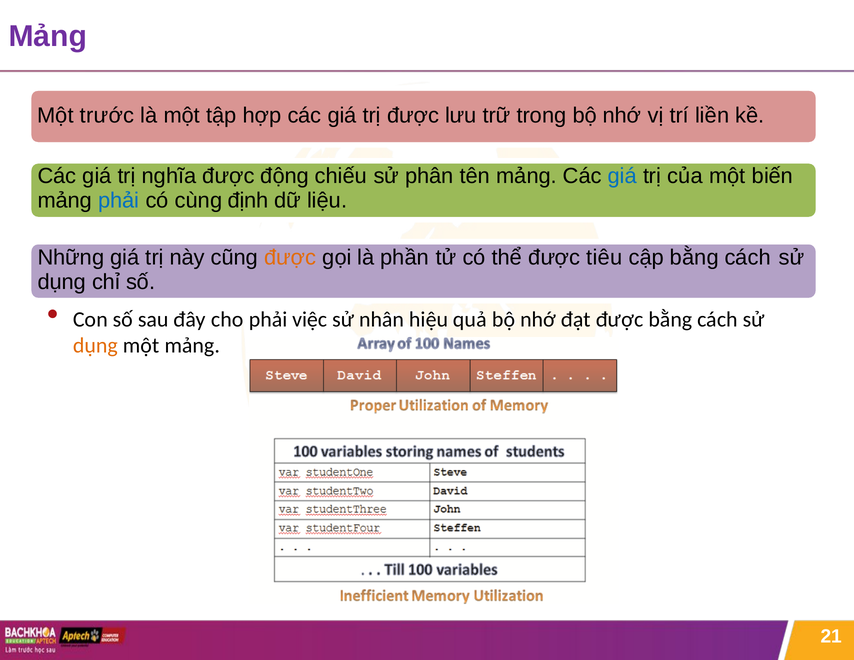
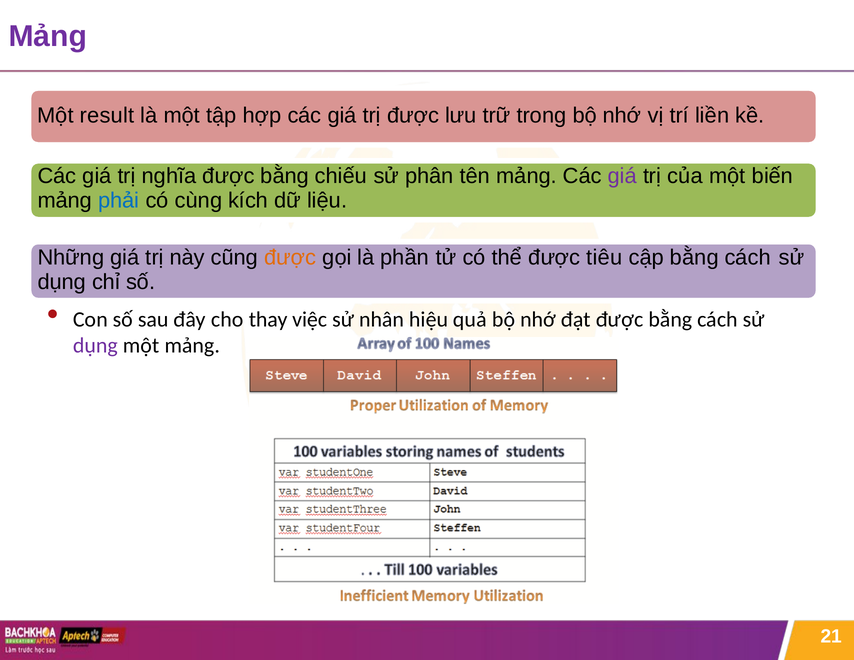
trước: trước -> result (107, 116)
động: động -> bằng (285, 176)
giá colour: blue -> purple (622, 176)
định: định -> kích (248, 200)
cho phải: phải -> thay (268, 320)
dụng colour: orange -> purple (95, 345)
